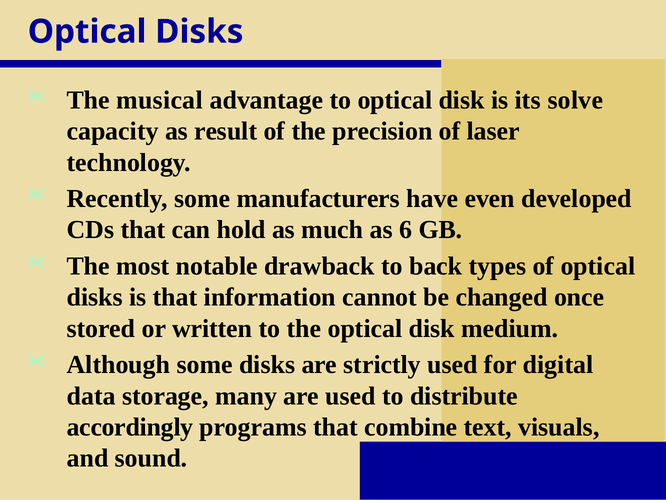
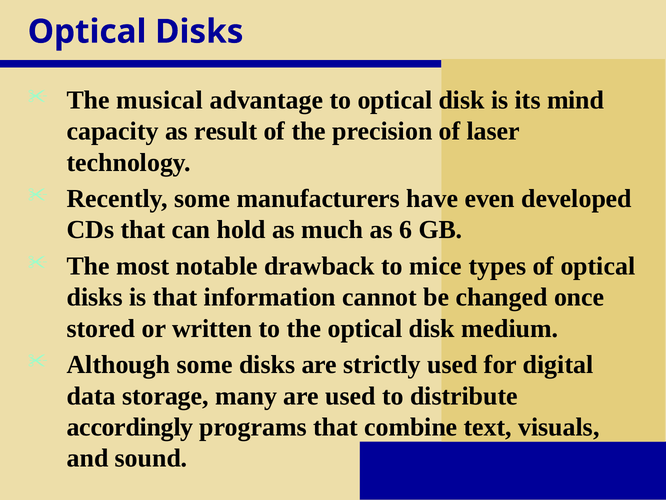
solve: solve -> mind (576, 100)
back: back -> mice (436, 266)
